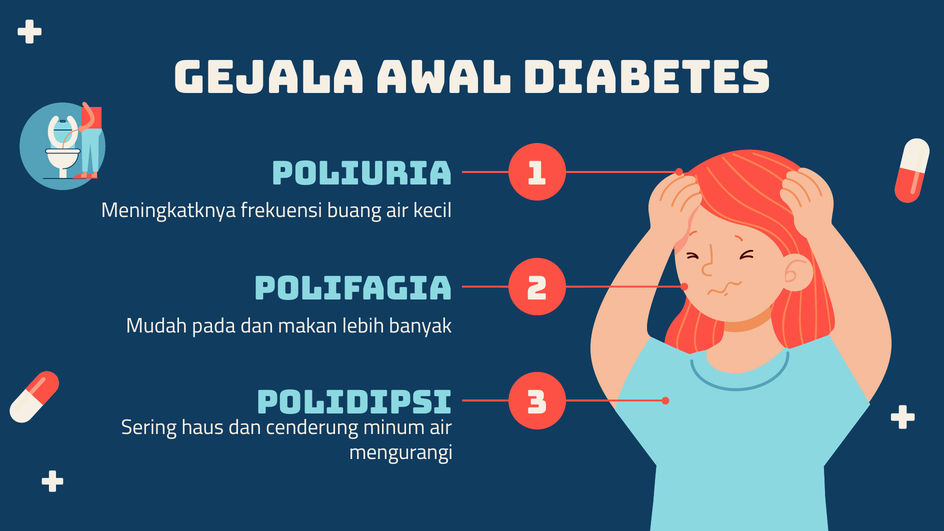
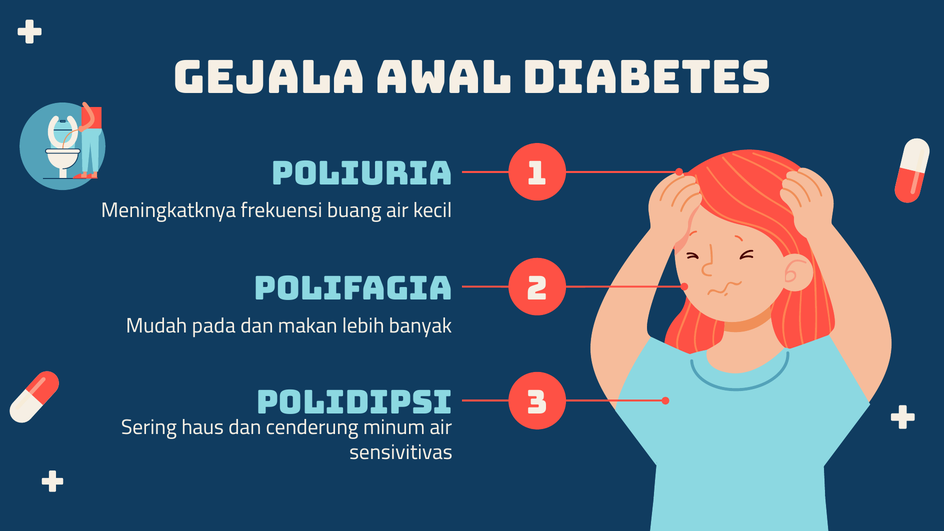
mengurangi: mengurangi -> sensivitivas (401, 452)
